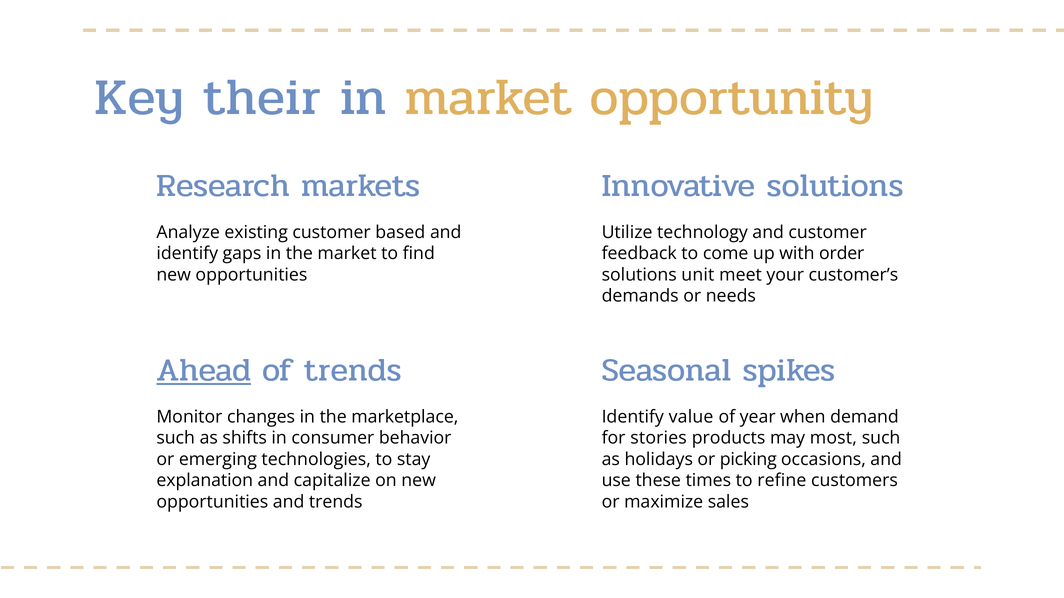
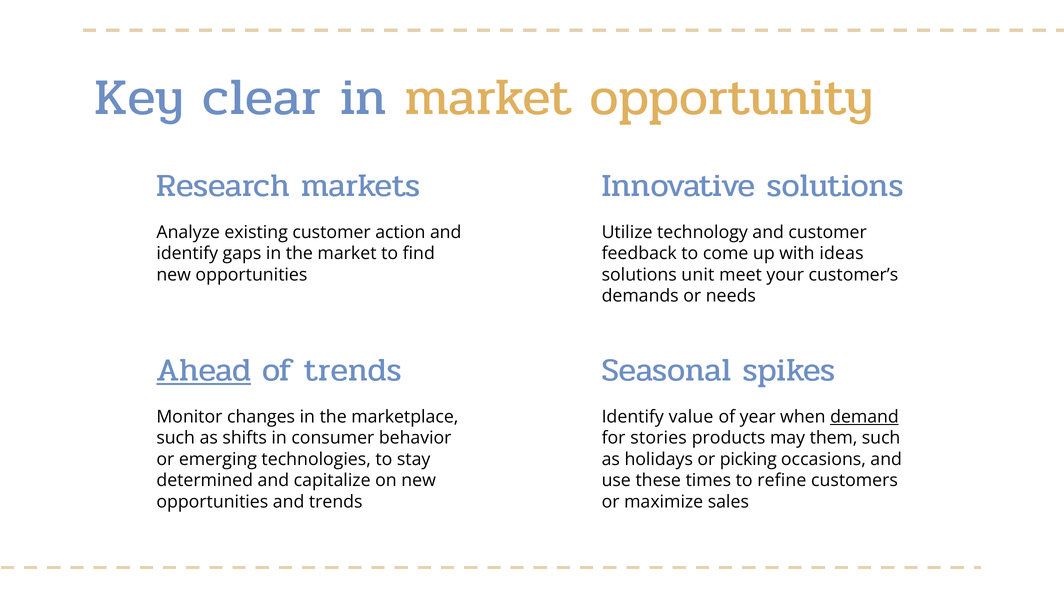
their: their -> clear (262, 97)
based: based -> action (400, 232)
order: order -> ideas (842, 254)
demand underline: none -> present (864, 417)
most: most -> them (834, 438)
explanation: explanation -> determined (205, 481)
